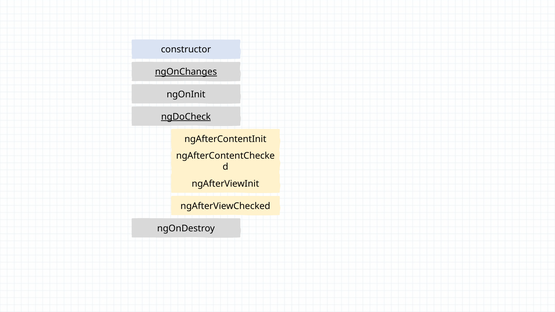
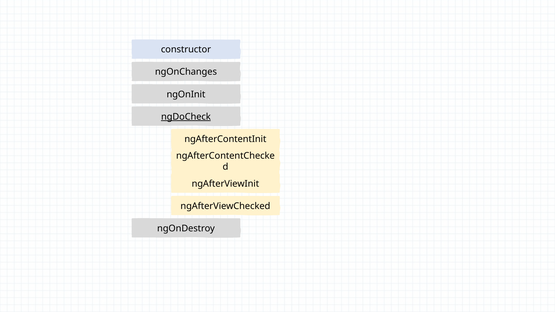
ngOnChanges underline: present -> none (186, 72)
